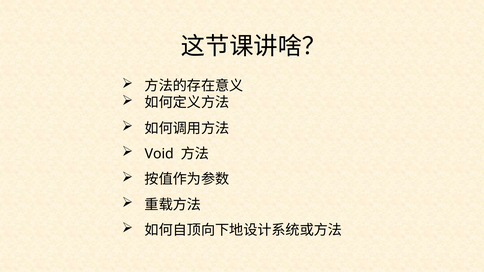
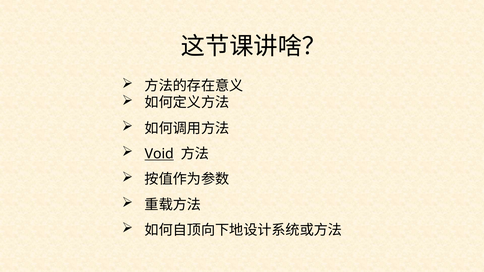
Void underline: none -> present (159, 154)
